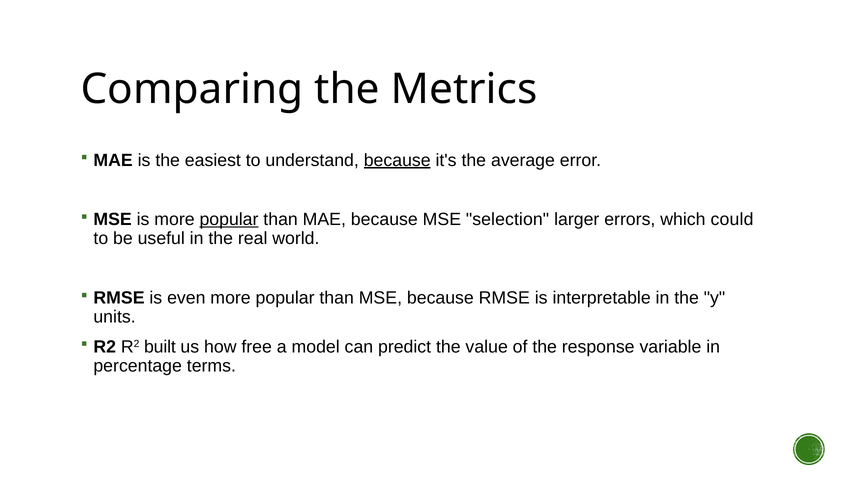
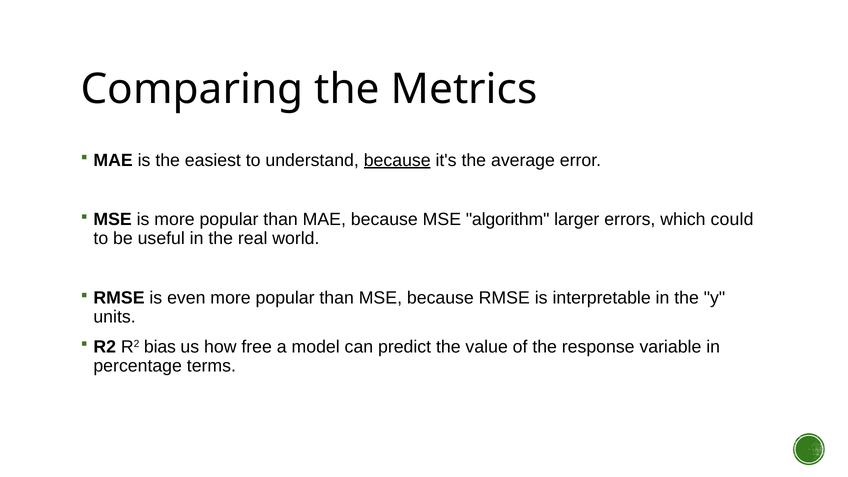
popular underline: present -> none (229, 220)
selection: selection -> algorithm (508, 220)
built: built -> bias (160, 347)
